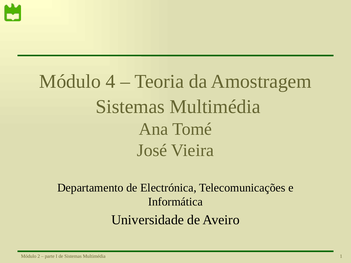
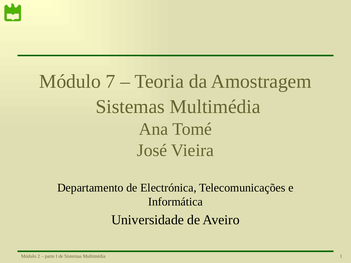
4: 4 -> 7 (111, 82)
